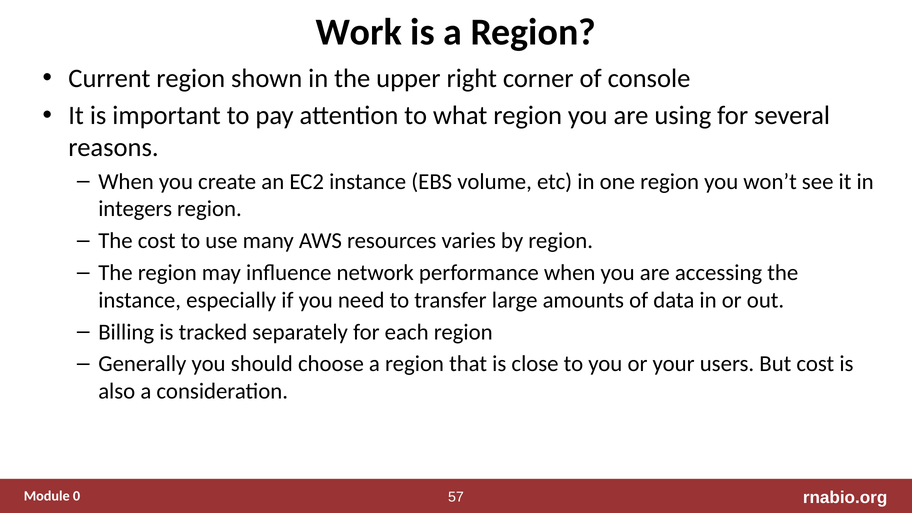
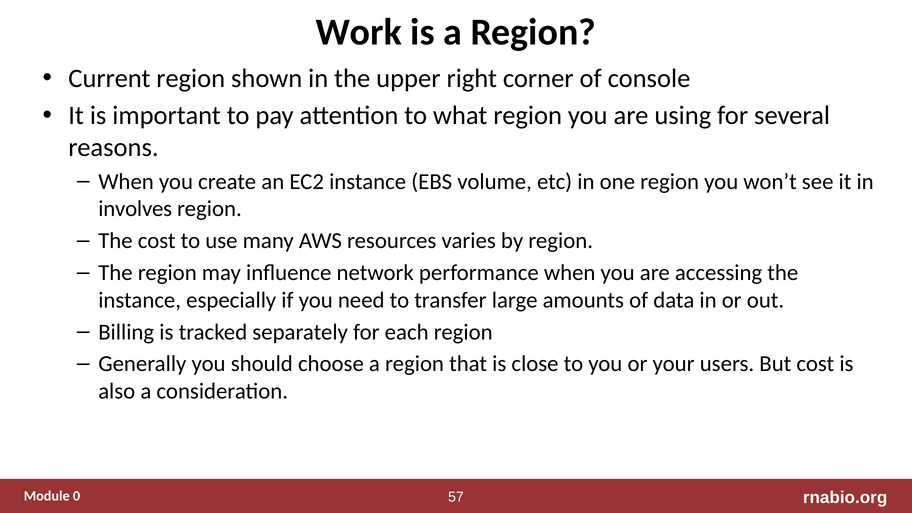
integers: integers -> involves (135, 209)
